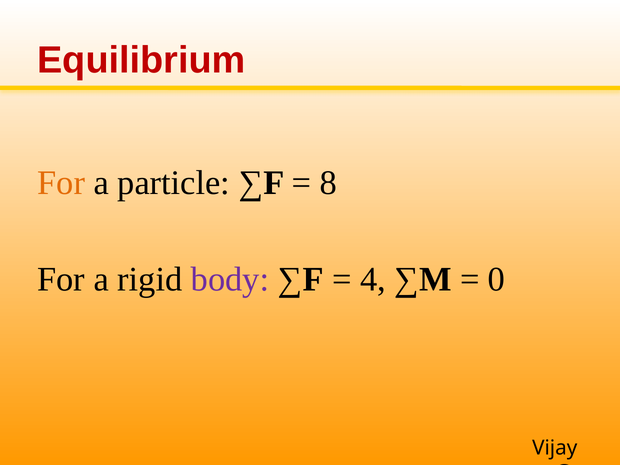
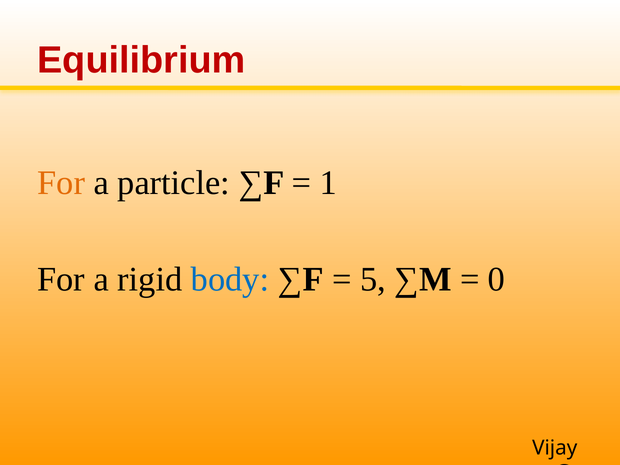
8: 8 -> 1 (328, 183)
body colour: purple -> blue (230, 279)
4: 4 -> 5 (373, 279)
